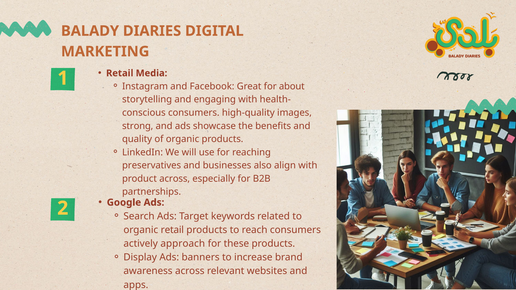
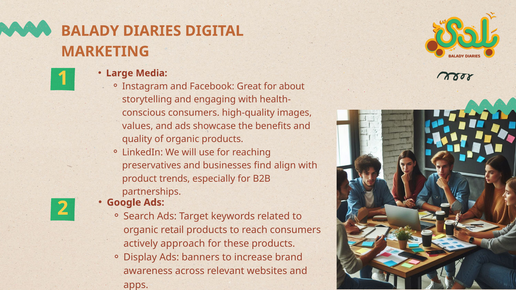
Retail: Retail -> Large (120, 73)
strong: strong -> values (138, 126)
also: also -> find (263, 166)
product across: across -> trends (175, 179)
